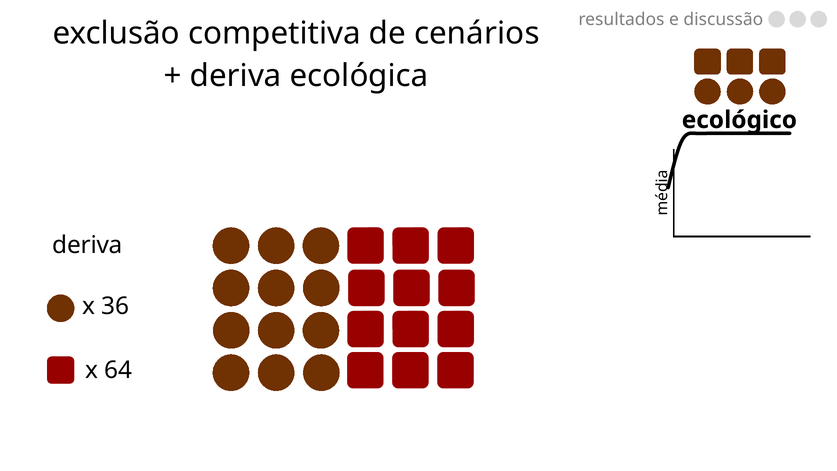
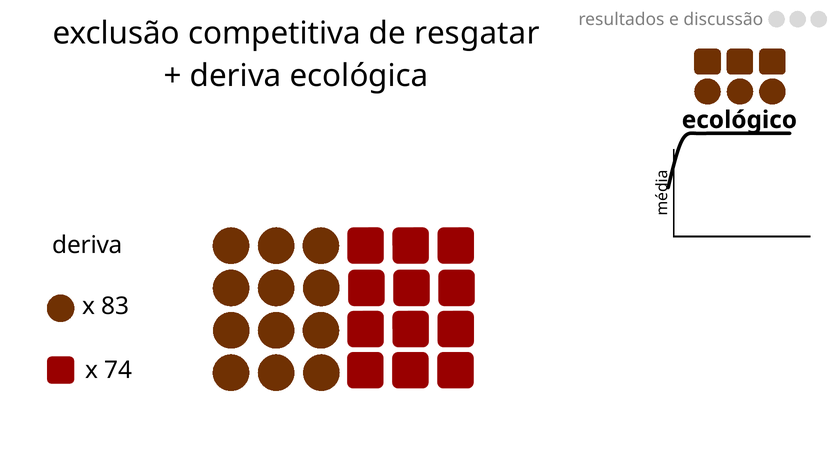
cenários: cenários -> resgatar (477, 33)
36: 36 -> 83 (115, 306)
64: 64 -> 74 (118, 370)
